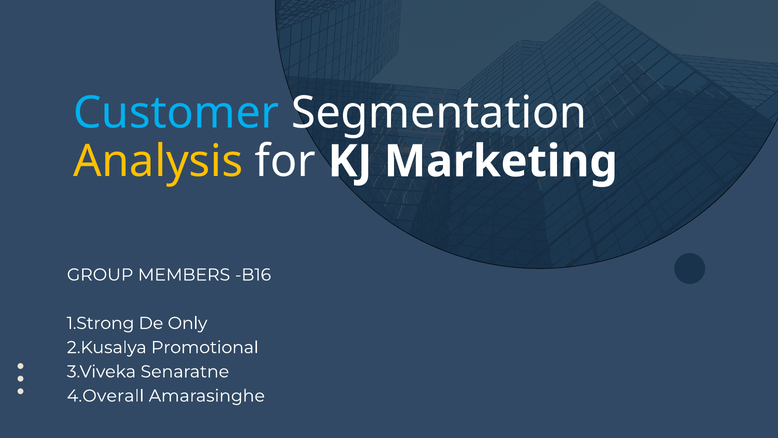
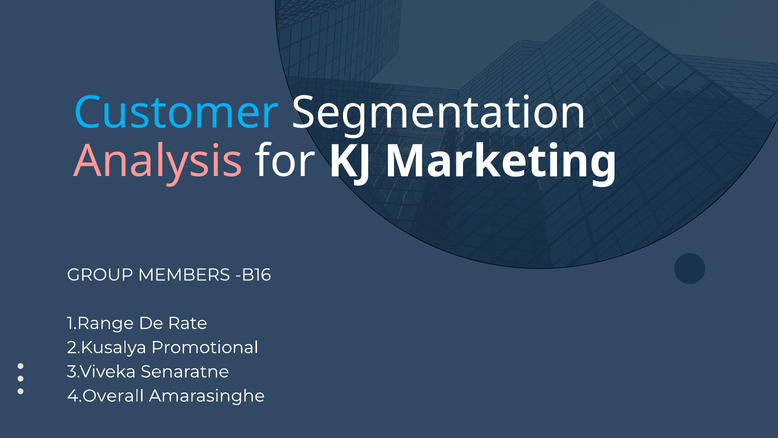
Analysis colour: yellow -> pink (158, 161)
1.Strong: 1.Strong -> 1.Range (100, 323)
Only: Only -> Rate (187, 323)
